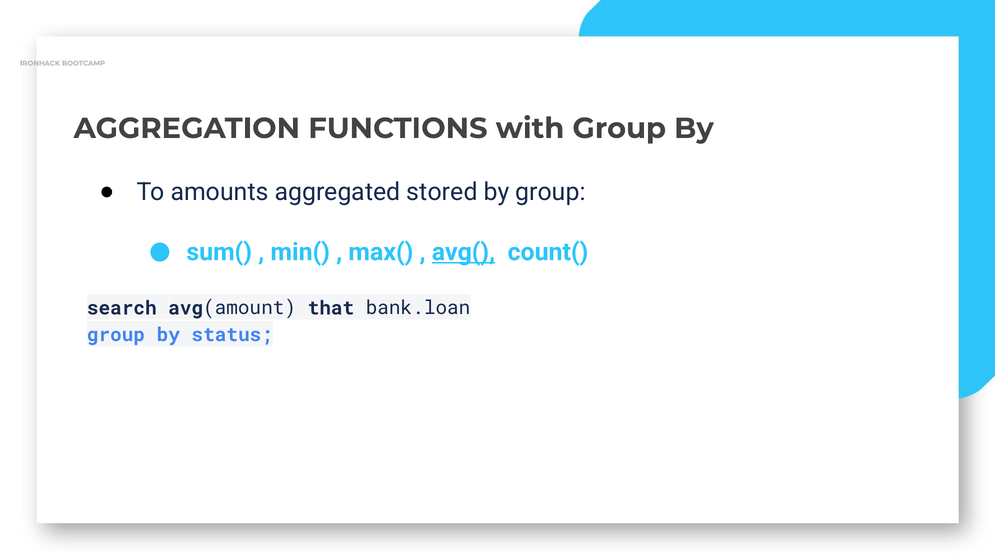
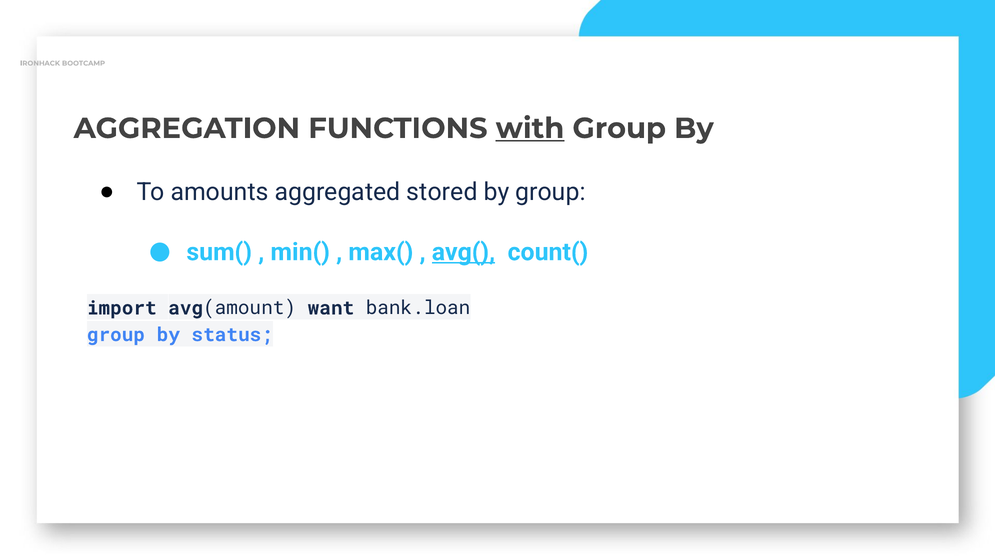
with underline: none -> present (530, 128)
search: search -> import (122, 308)
that: that -> want (331, 308)
